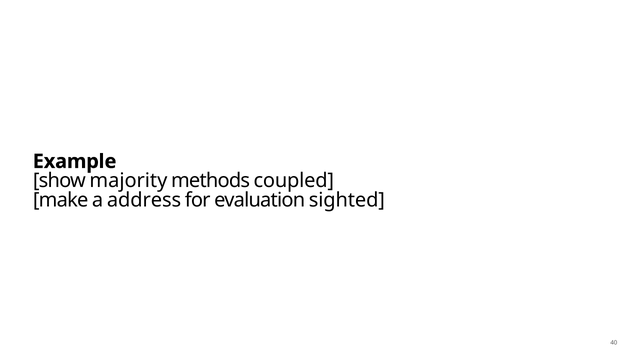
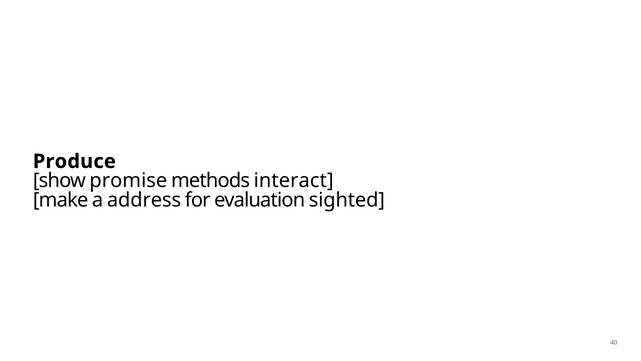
Example: Example -> Produce (74, 161)
majority: majority -> promise (128, 180)
coupled: coupled -> interact (294, 180)
